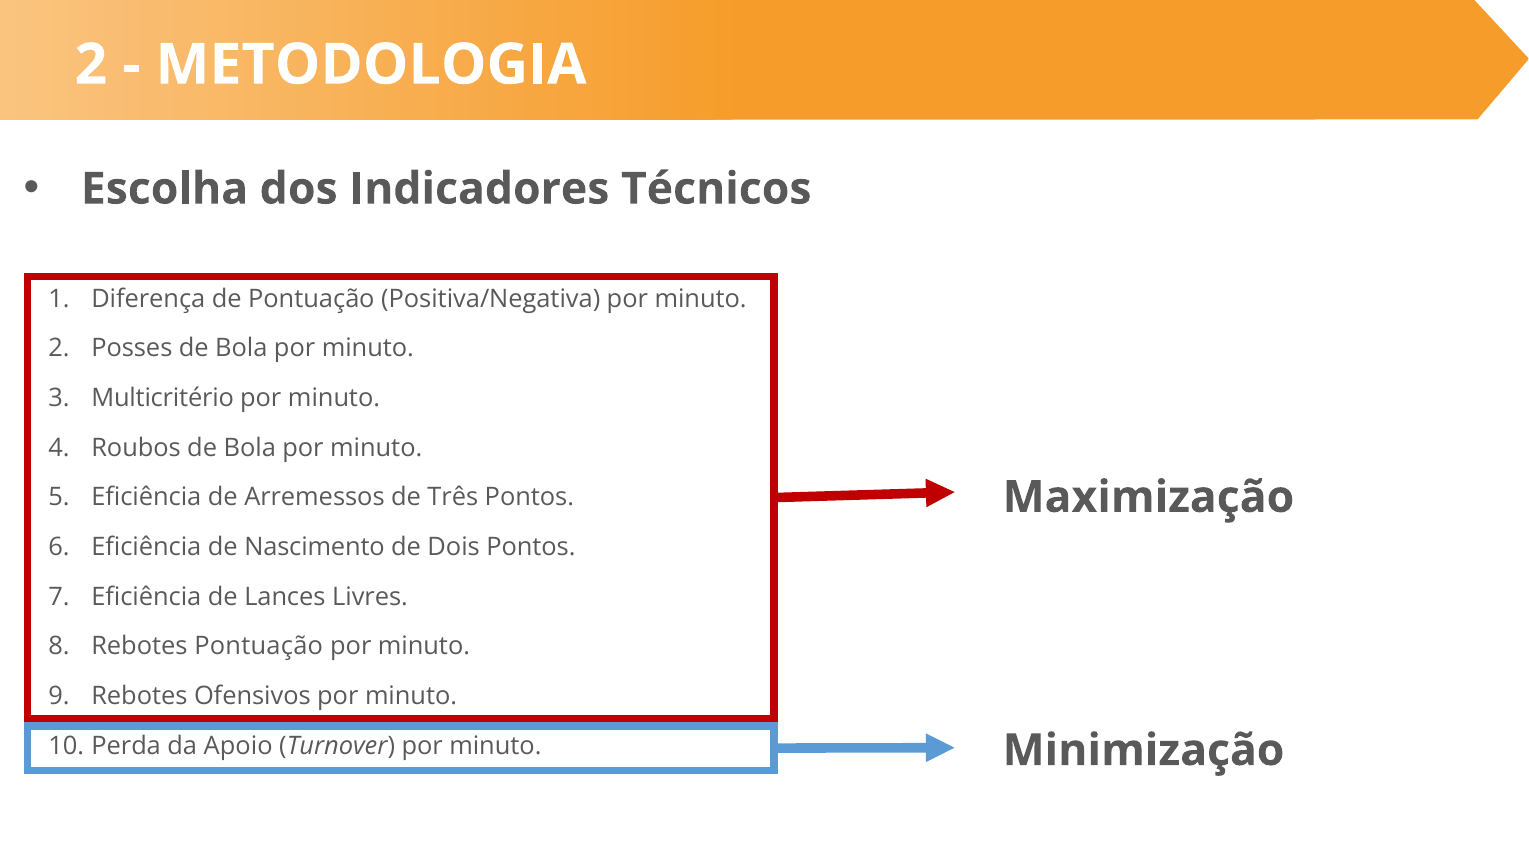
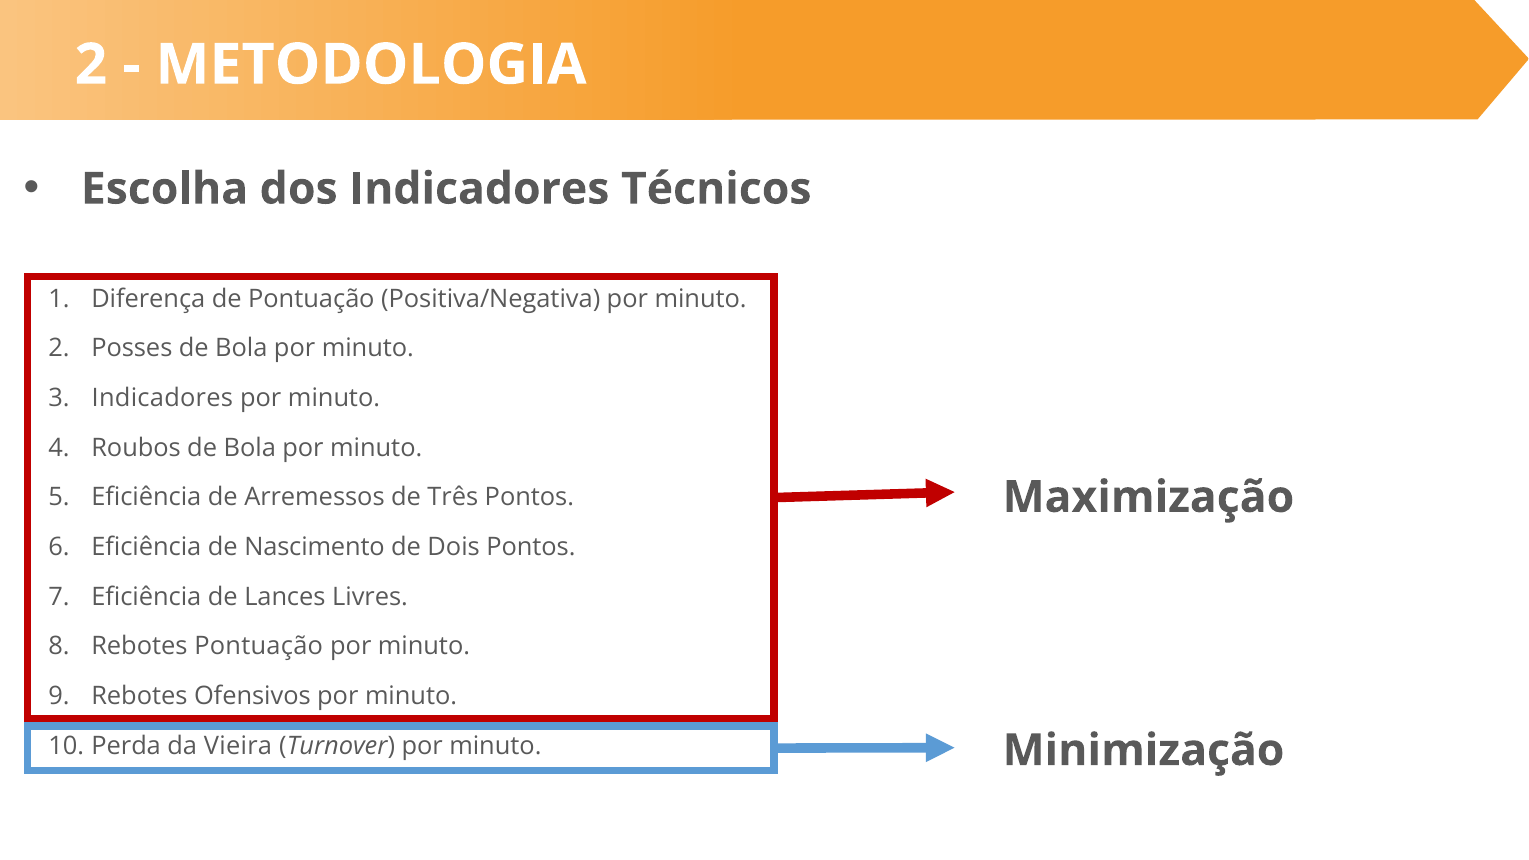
Multicritério: Multicritério -> Indicadores (162, 398)
Apoio: Apoio -> Vieira (238, 746)
